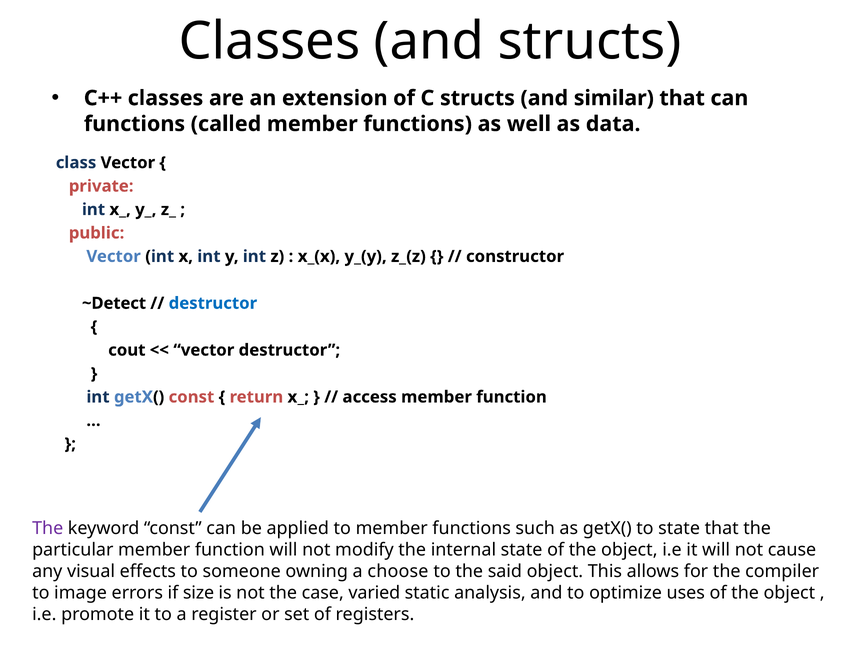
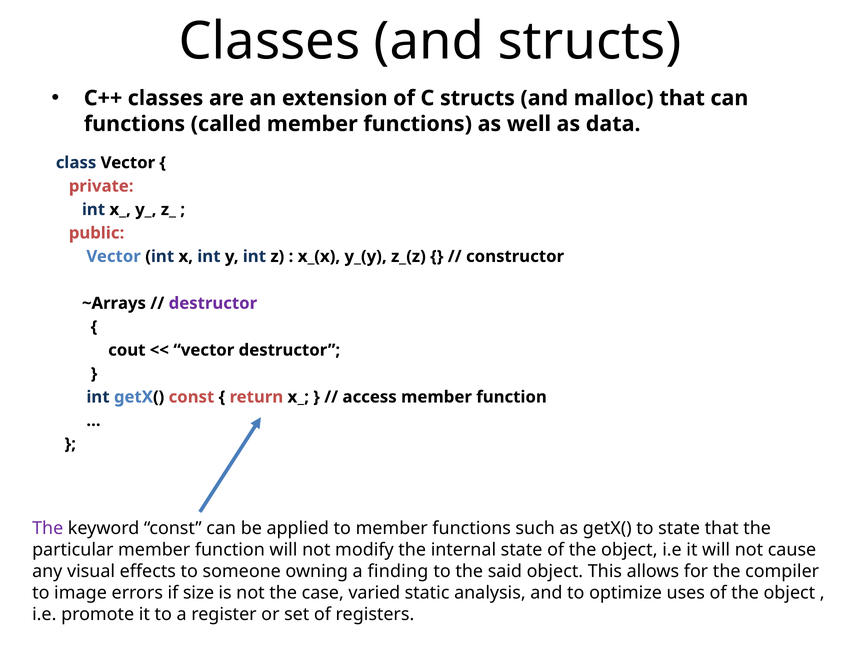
similar: similar -> malloc (614, 98)
~Detect: ~Detect -> ~Arrays (114, 304)
destructor colour: blue -> purple (213, 304)
choose: choose -> finding (398, 572)
